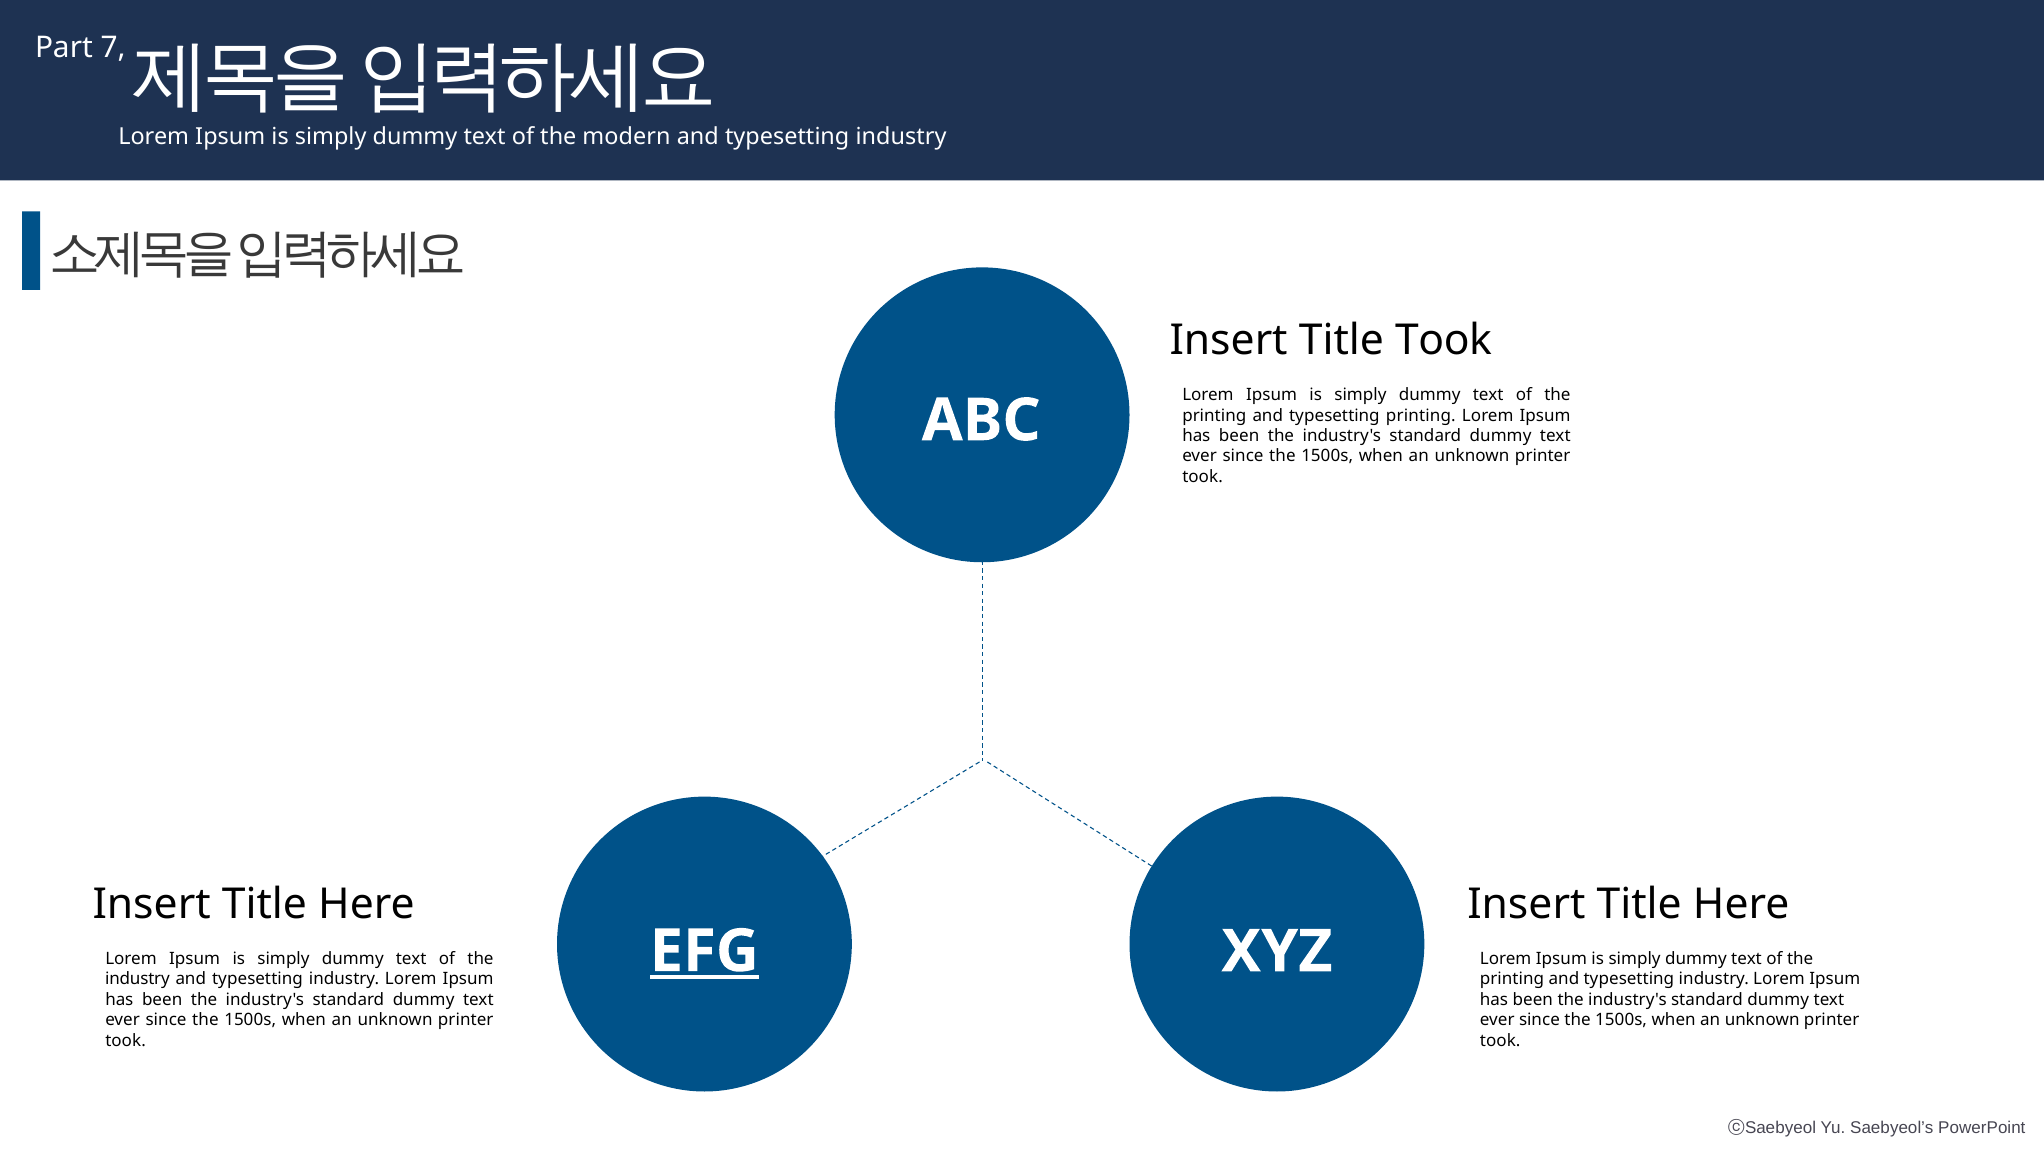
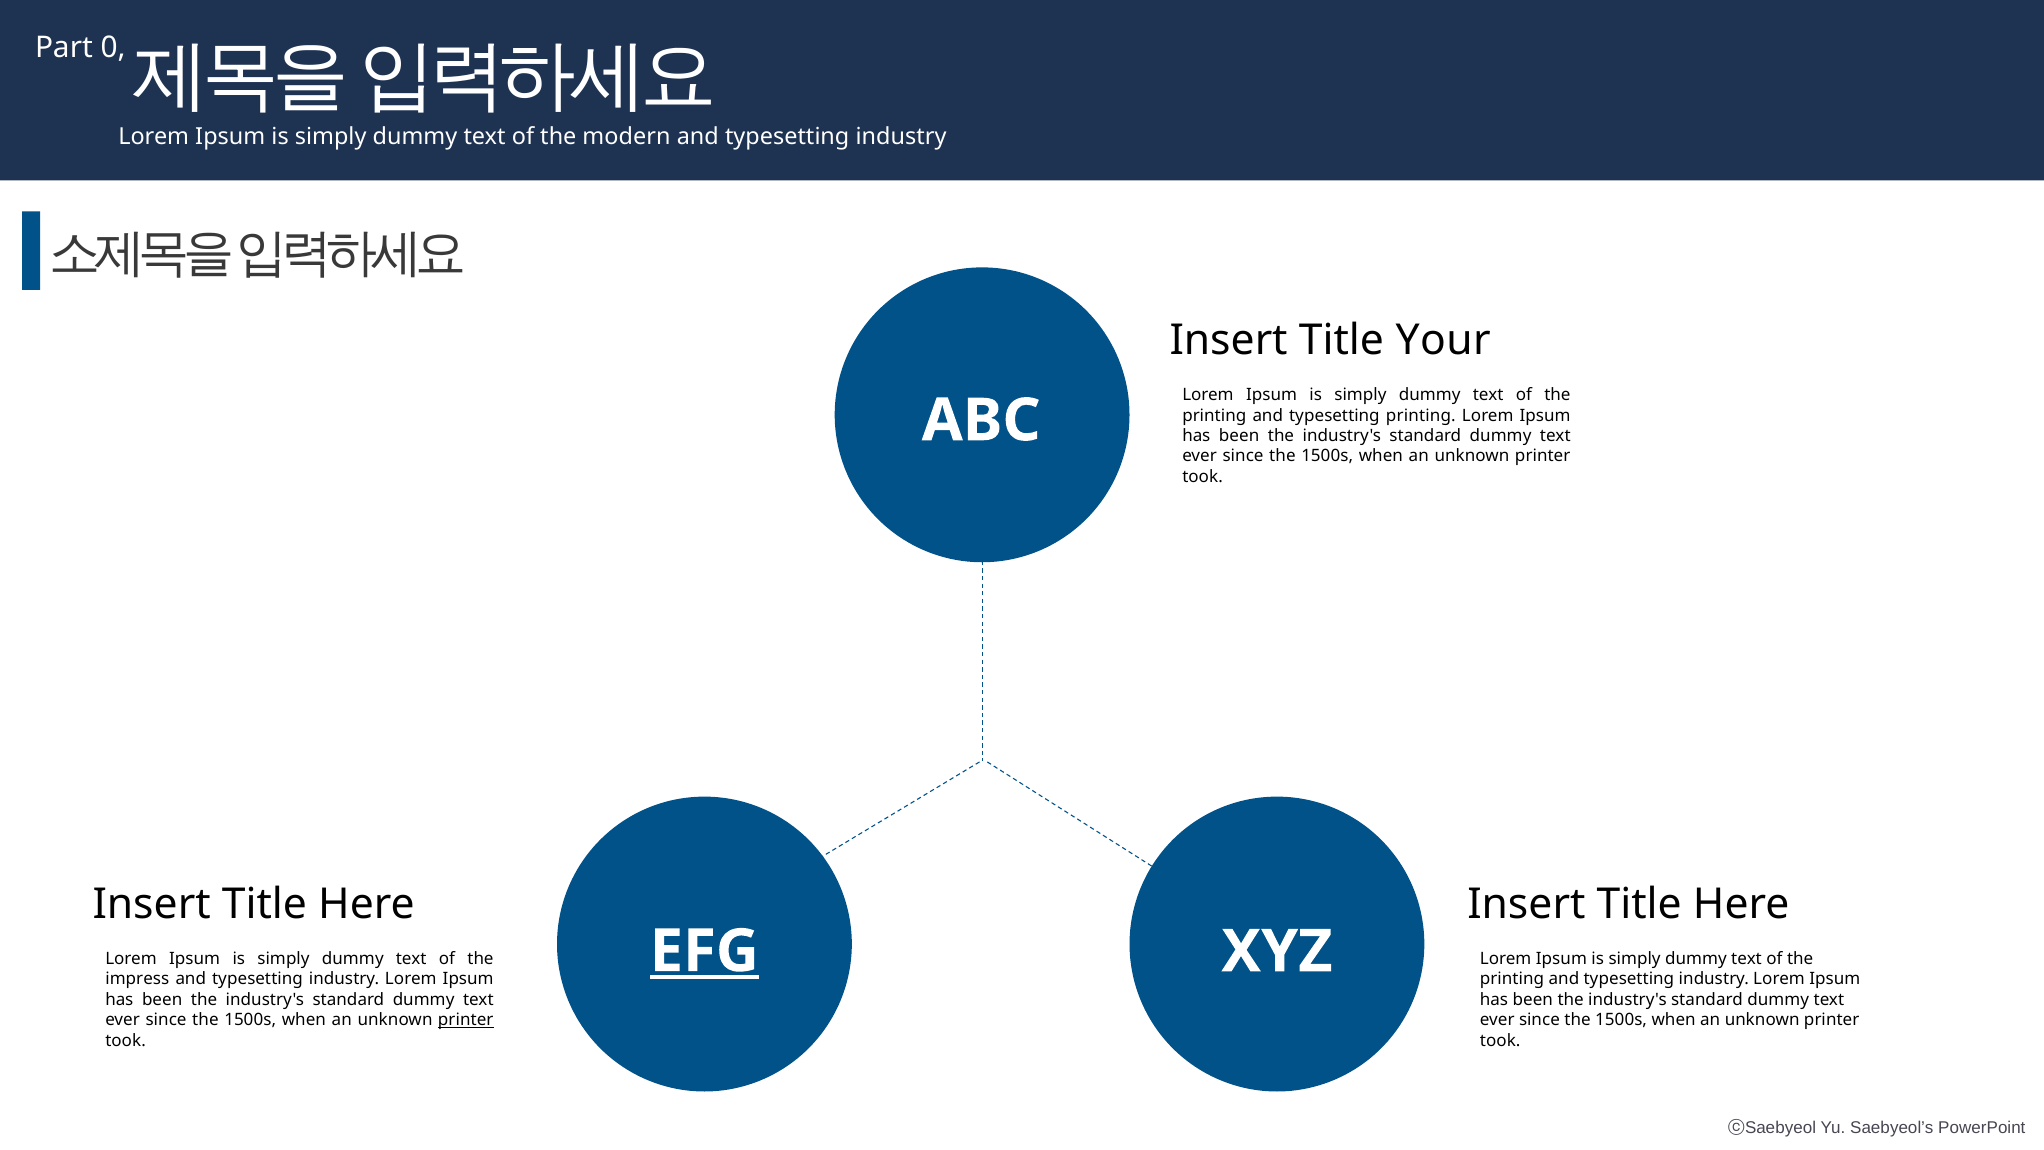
7: 7 -> 0 (113, 47)
Title Took: Took -> Your (1443, 340)
industry: industry -> impress (137, 979)
printer underline: none -> present (466, 1020)
